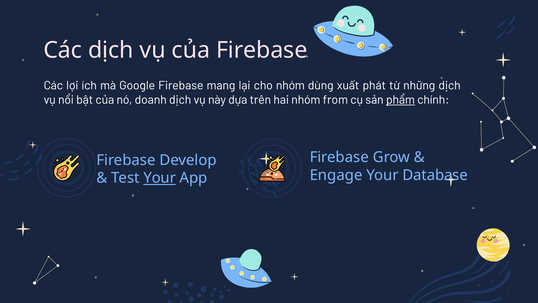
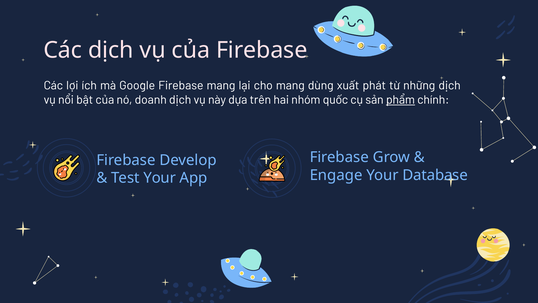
cho nhóm: nhóm -> mang (290, 85)
from: from -> quốc (335, 100)
Your underline: present -> none (160, 178)
